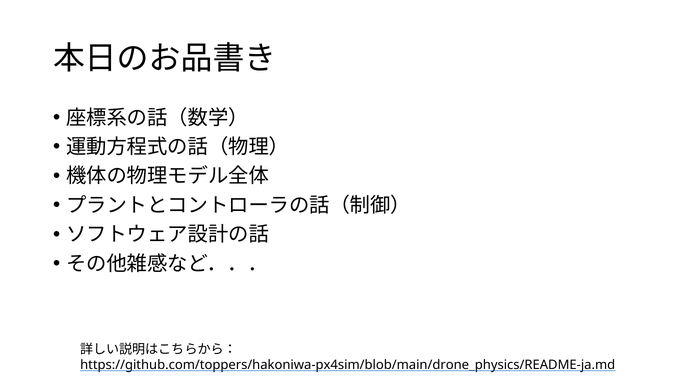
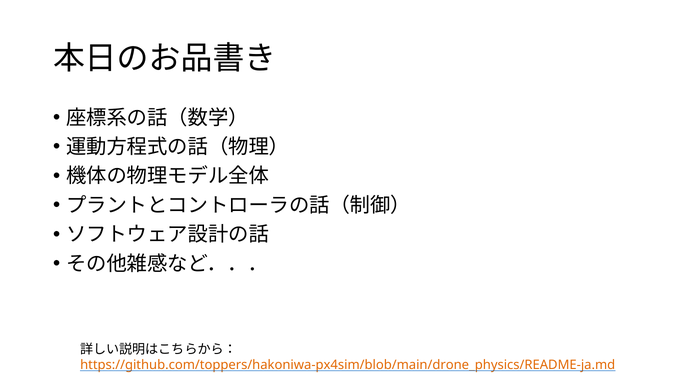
https://github.com/toppers/hakoniwa-px4sim/blob/main/drone_physics/README-ja.md colour: black -> orange (348, 364)
